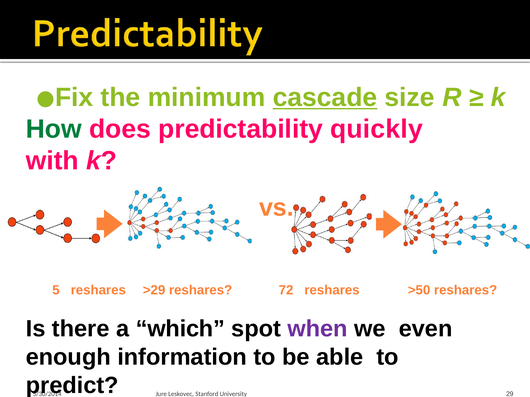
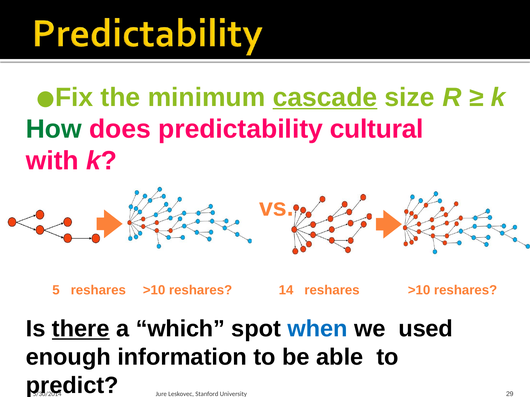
quickly: quickly -> cultural (377, 129)
5 reshares >29: >29 -> >10 (154, 291)
72: 72 -> 14 (286, 291)
>50: >50 -> >10 (419, 291)
there underline: none -> present (81, 329)
when colour: purple -> blue (318, 329)
even: even -> used (426, 329)
